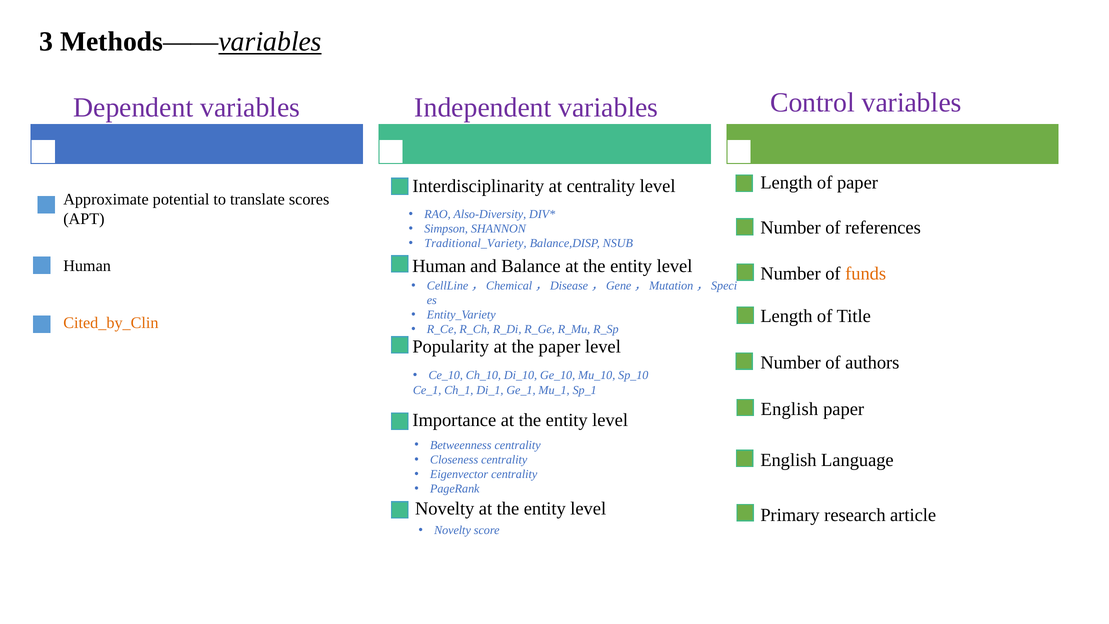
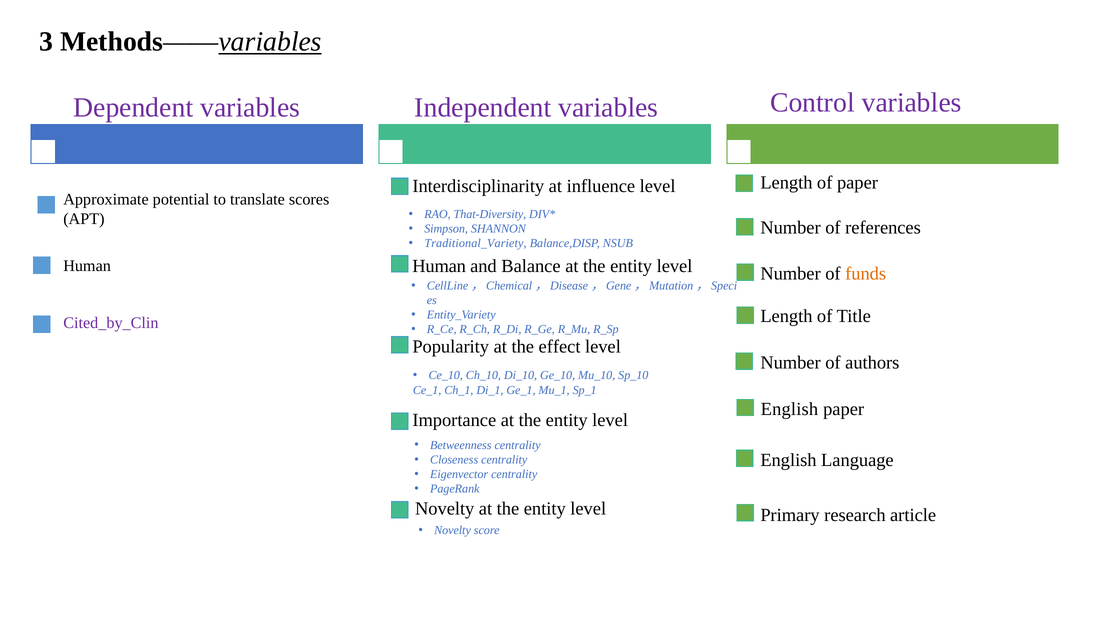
at centrality: centrality -> influence (601, 186)
Also-Diversity: Also-Diversity -> That-Diversity (490, 214)
Cited_by_Clin colour: orange -> purple (111, 323)
the paper: paper -> effect (560, 346)
